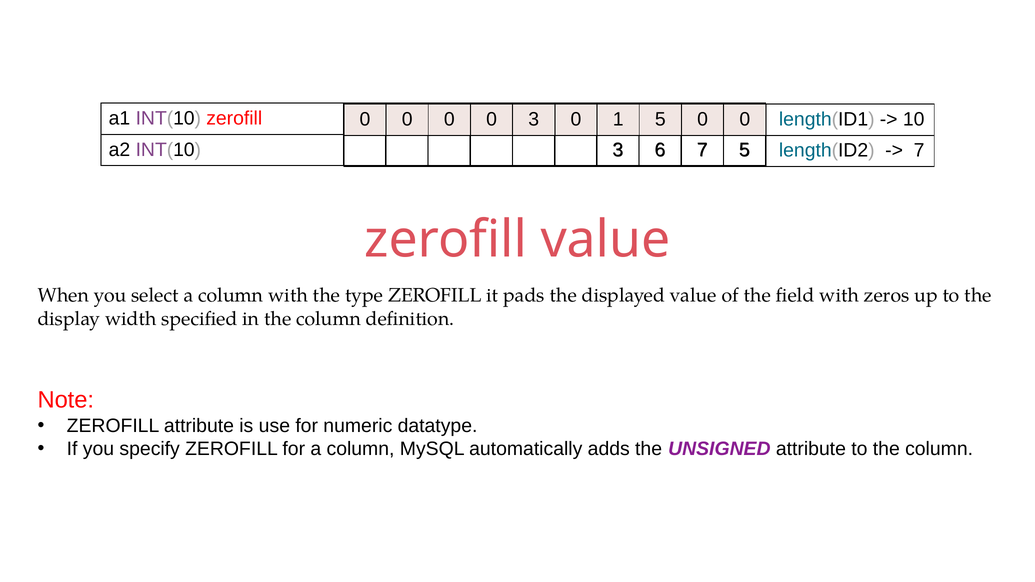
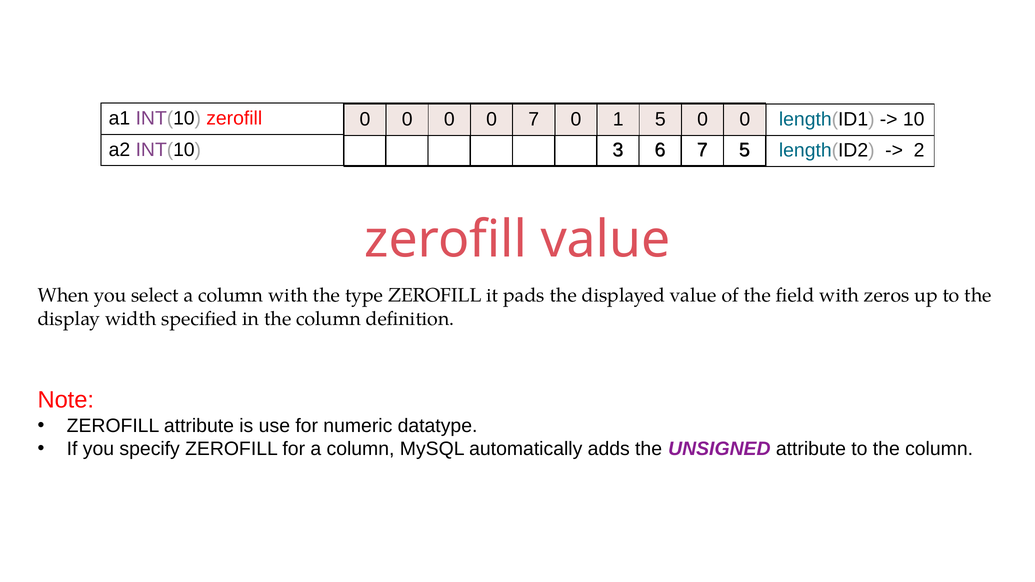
0 3: 3 -> 7 (534, 119)
7: 7 -> 2 (919, 151)
